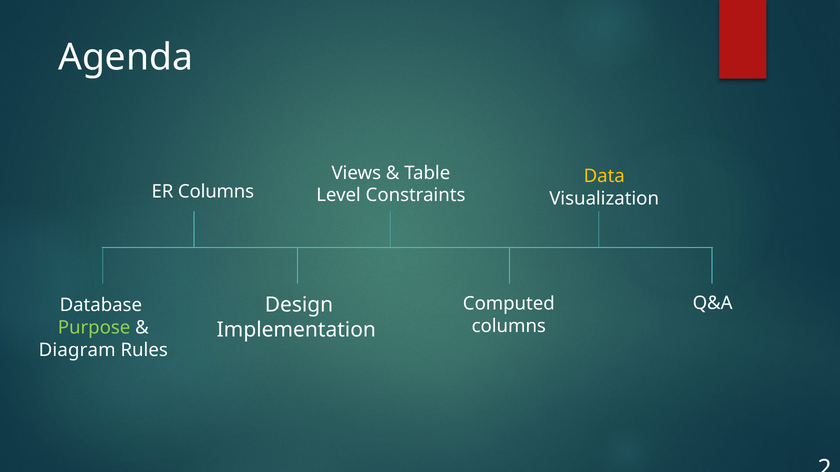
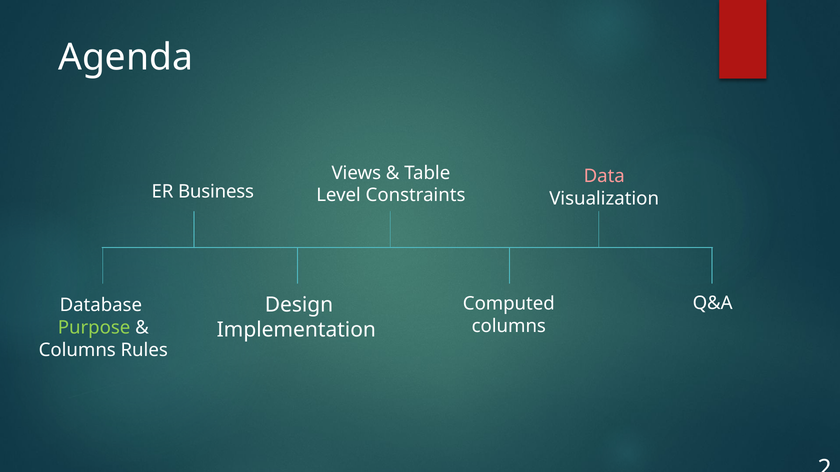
Data colour: yellow -> pink (604, 176)
ER Columns: Columns -> Business (216, 192)
Diagram: Diagram -> Columns (77, 350)
